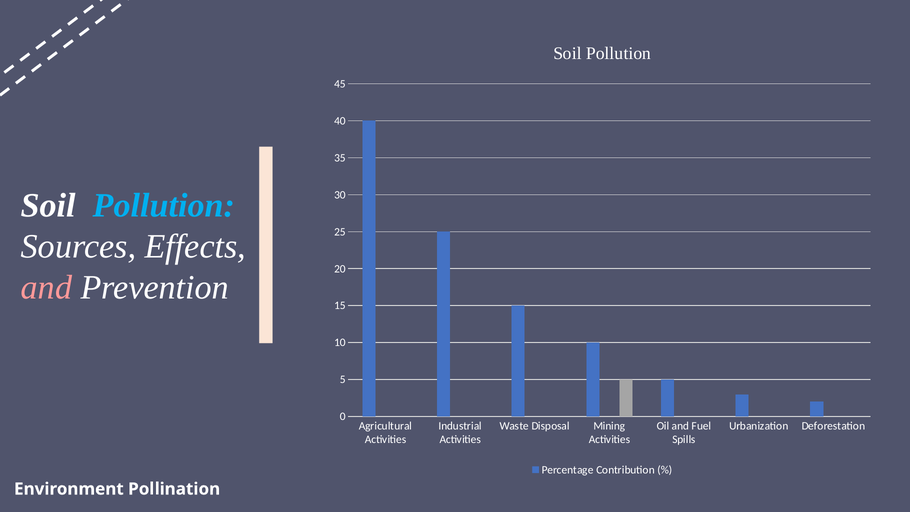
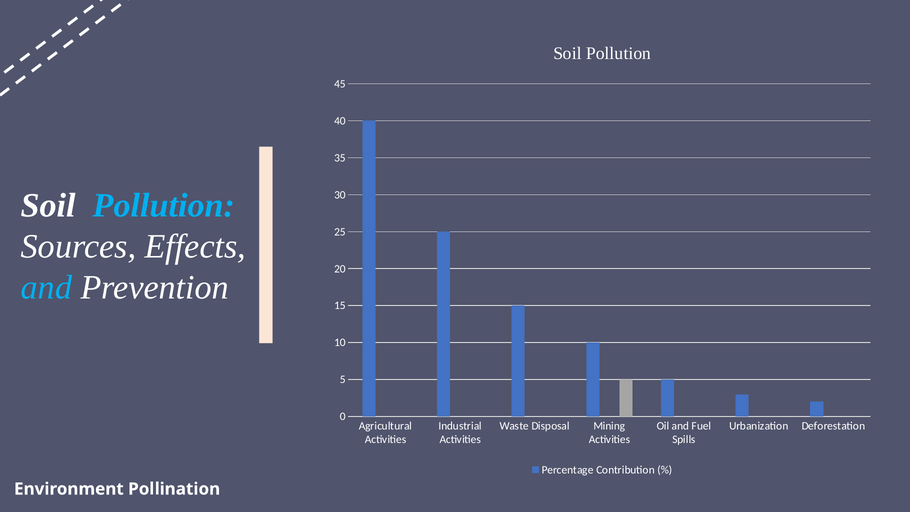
and colour: pink -> light blue (47, 288)
